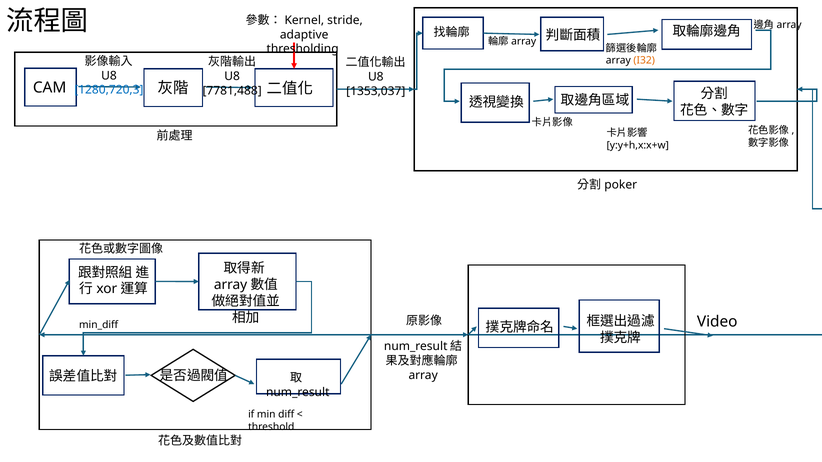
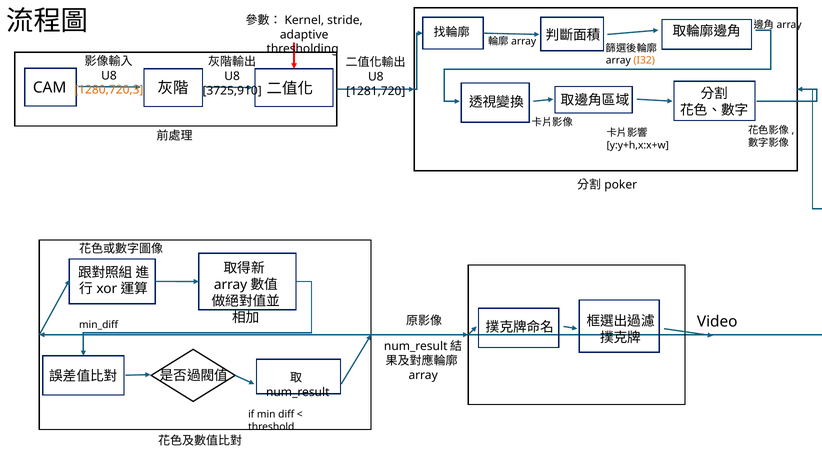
1280,720,3 colour: blue -> orange (109, 90)
7781,488: 7781,488 -> 3725,910 (232, 91)
1353,037: 1353,037 -> 1281,720 (376, 91)
